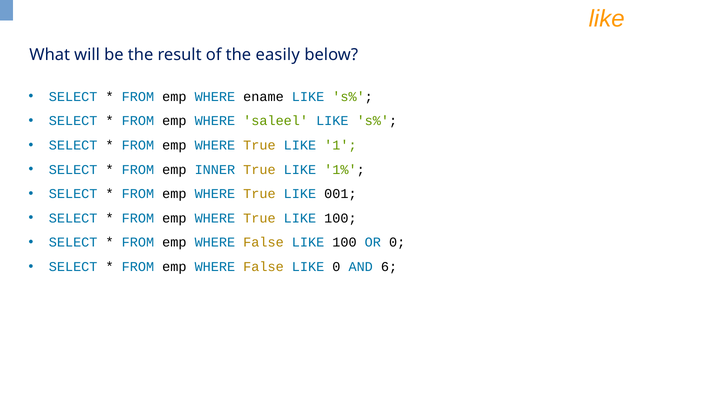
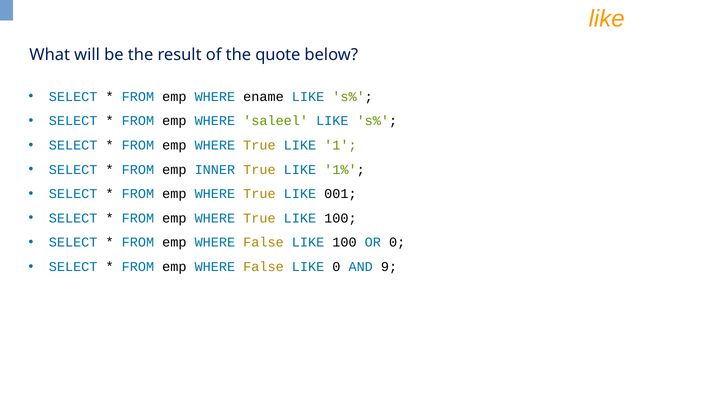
easily: easily -> quote (278, 55)
6: 6 -> 9 (389, 267)
